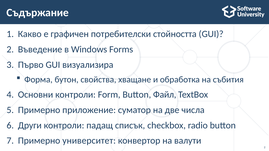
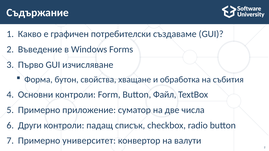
стойността: стойността -> създаваме (175, 34)
визуализира: визуализира -> изчисляване (88, 65)
